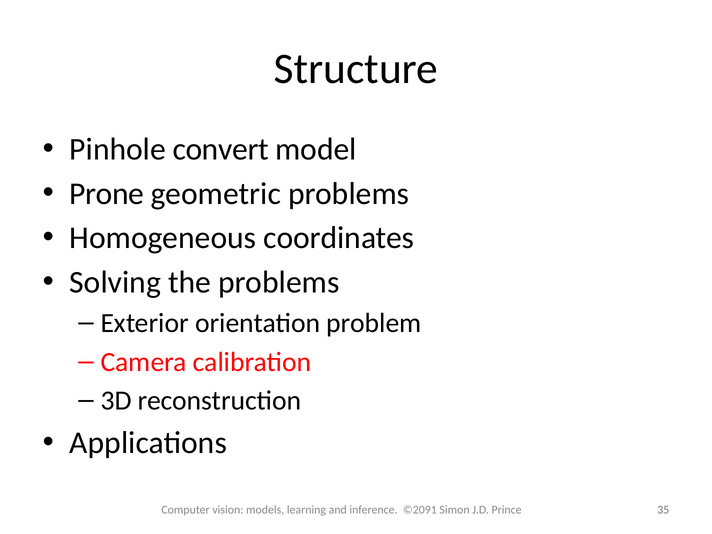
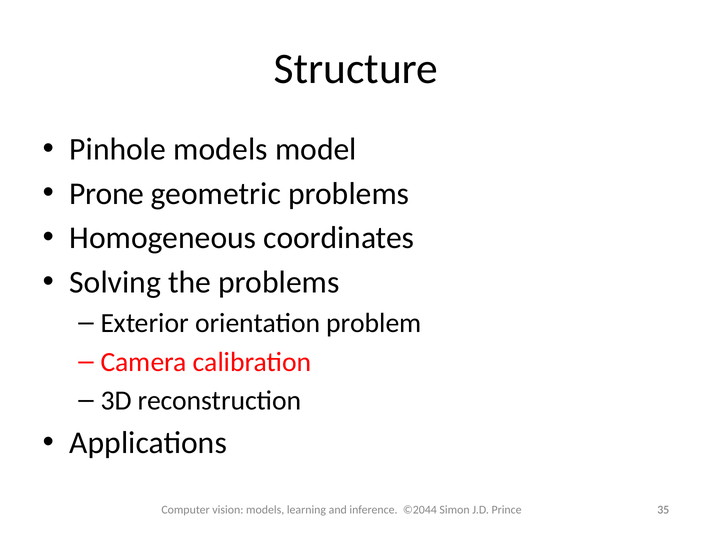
Pinhole convert: convert -> models (221, 149)
©2091: ©2091 -> ©2044 (420, 510)
